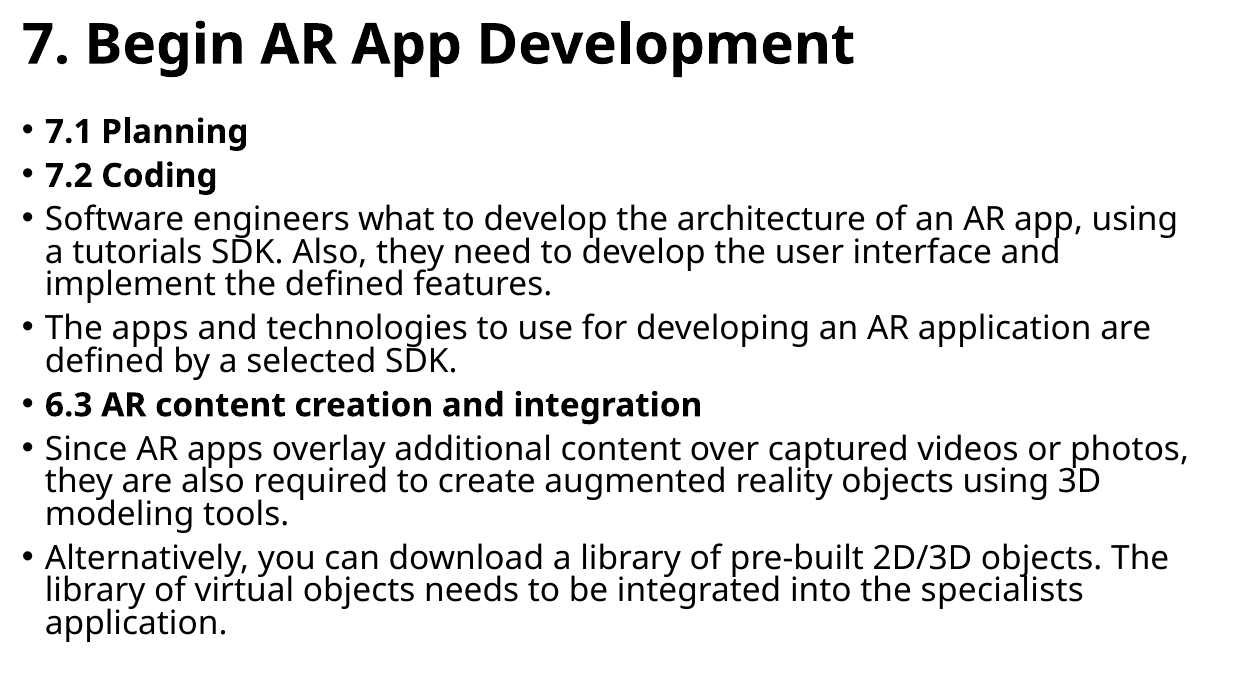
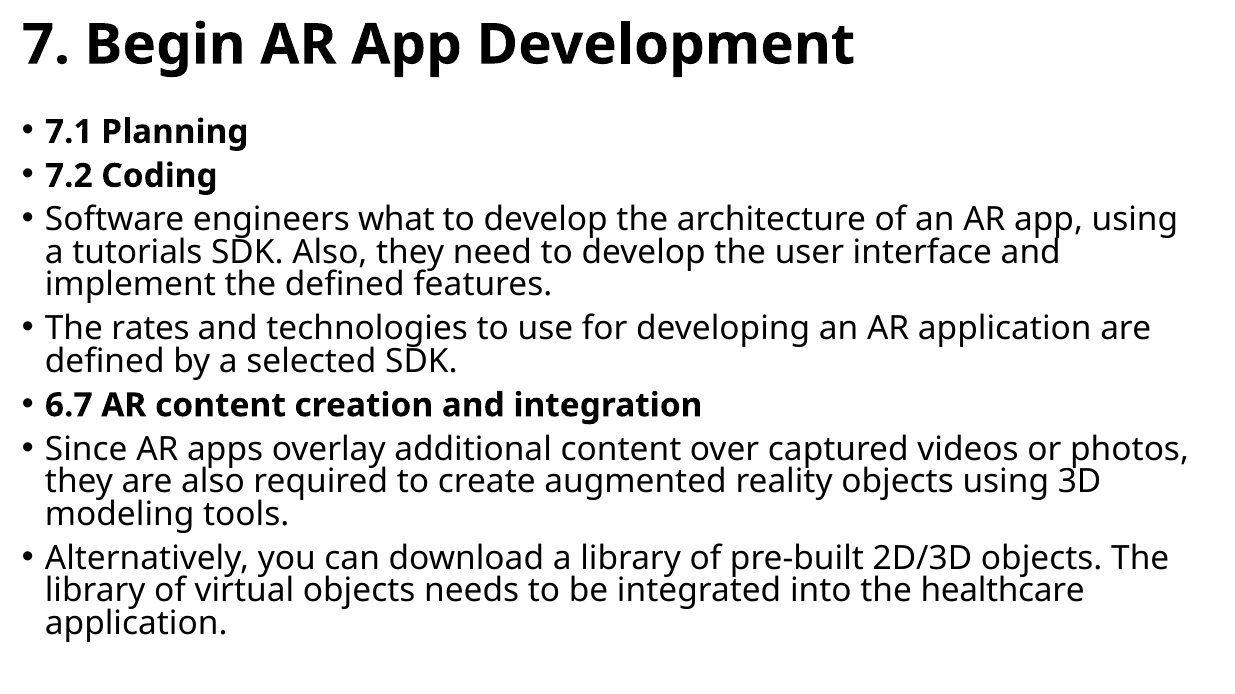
The apps: apps -> rates (151, 329)
6.3: 6.3 -> 6.7 (69, 406)
specialists: specialists -> healthcare (1003, 591)
